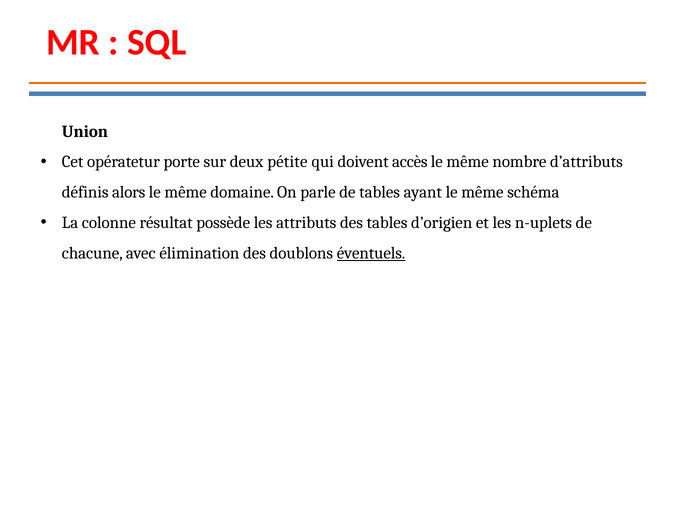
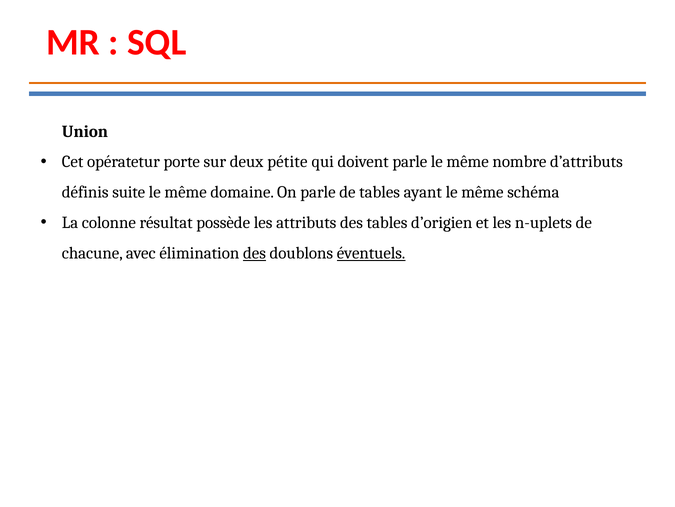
doivent accès: accès -> parle (410, 162)
alors: alors -> suite (129, 192)
des underline: none -> present (254, 253)
